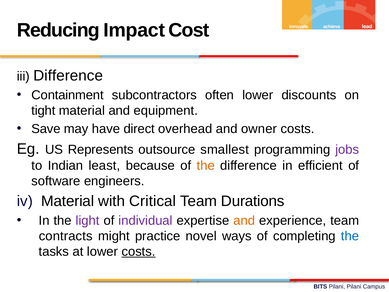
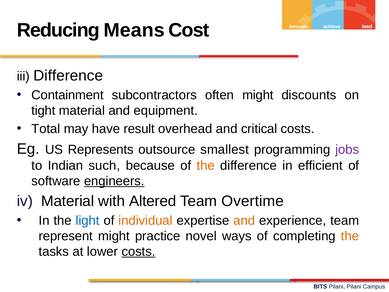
Impact: Impact -> Means (134, 30)
often lower: lower -> might (258, 95)
Save: Save -> Total (46, 129)
direct: direct -> result (139, 129)
owner: owner -> critical (259, 129)
least: least -> such (104, 165)
engineers underline: none -> present (114, 181)
Critical: Critical -> Altered (153, 201)
Durations: Durations -> Overtime (253, 201)
light colour: purple -> blue (88, 220)
individual colour: purple -> orange (146, 220)
contracts: contracts -> represent (66, 236)
the colour: blue -> orange (350, 236)
